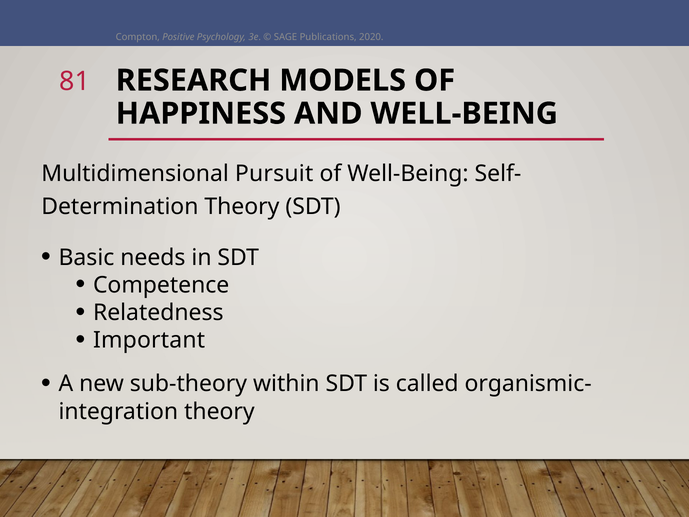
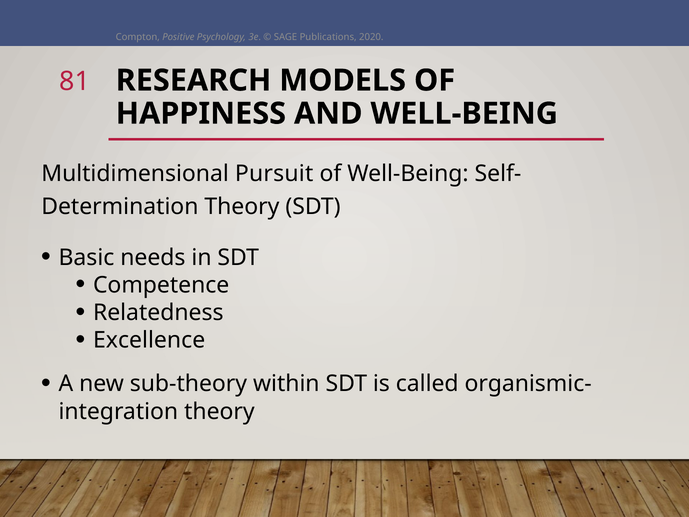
Important: Important -> Excellence (149, 340)
